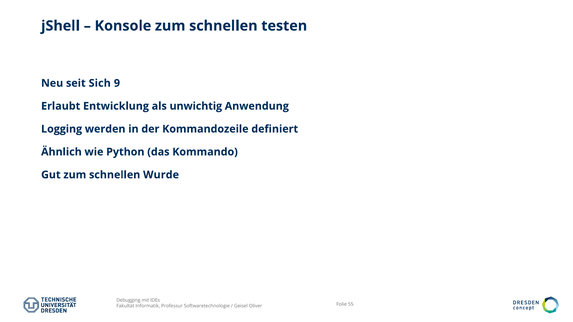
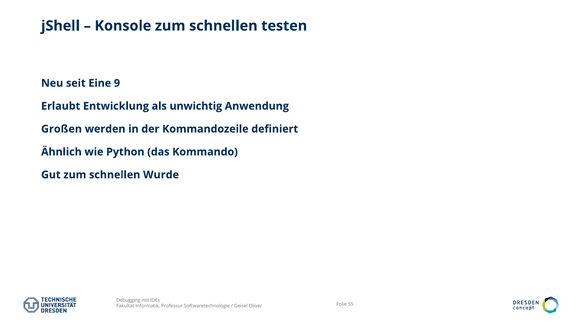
Sich: Sich -> Eine (100, 83)
Logging: Logging -> Großen (62, 129)
